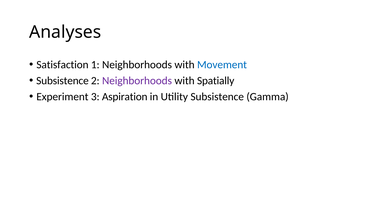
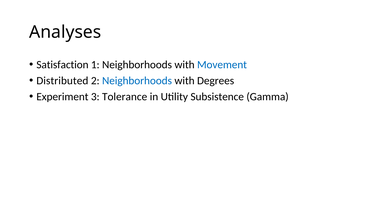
Subsistence: Subsistence -> Distributed (62, 81)
Neighborhoods colour: purple -> blue (137, 81)
Spatially: Spatially -> Degrees (216, 81)
Aspiration: Aspiration -> Tolerance (125, 97)
